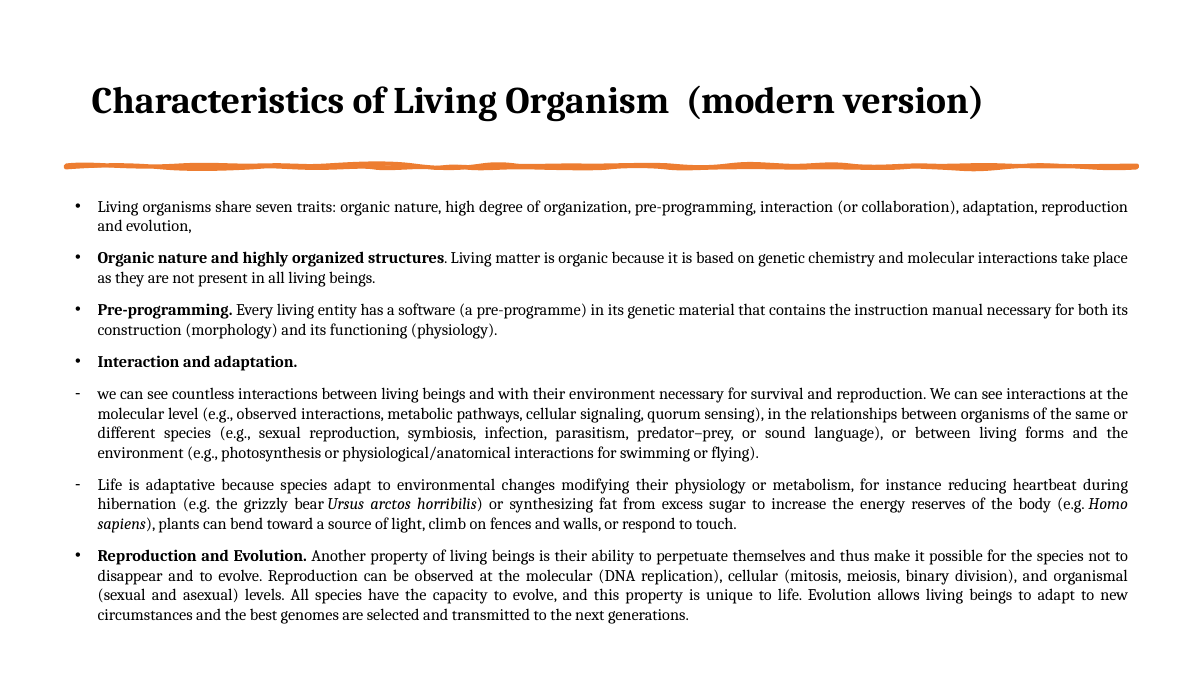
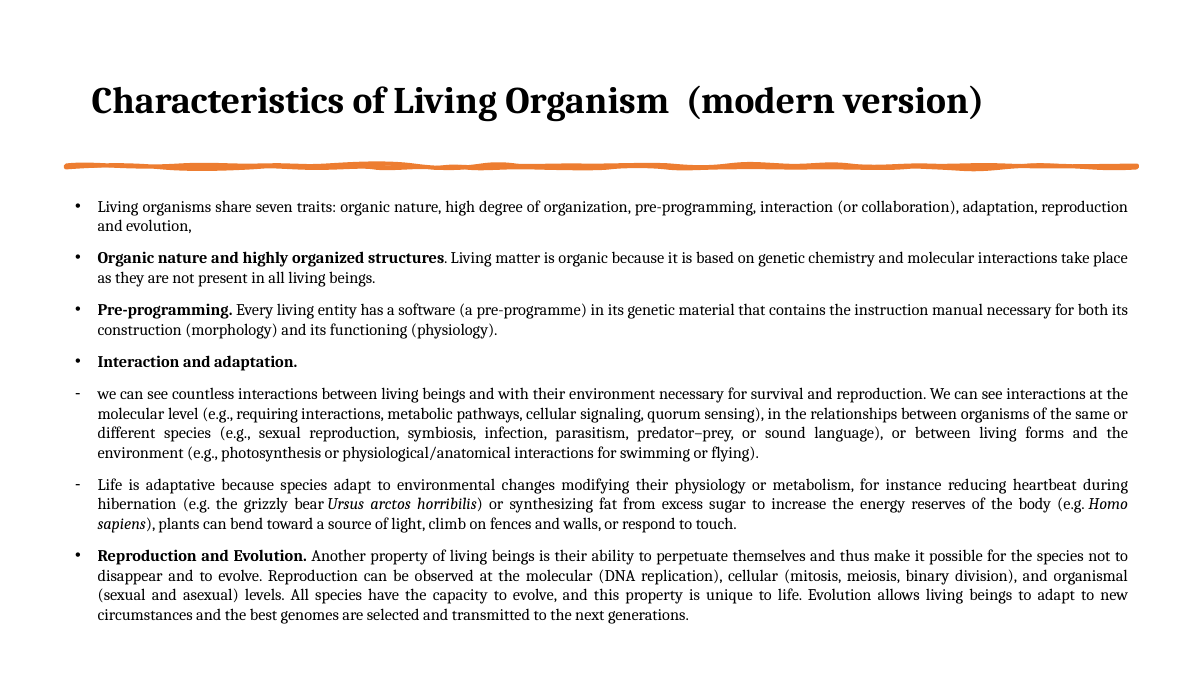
e.g observed: observed -> requiring (267, 413)
